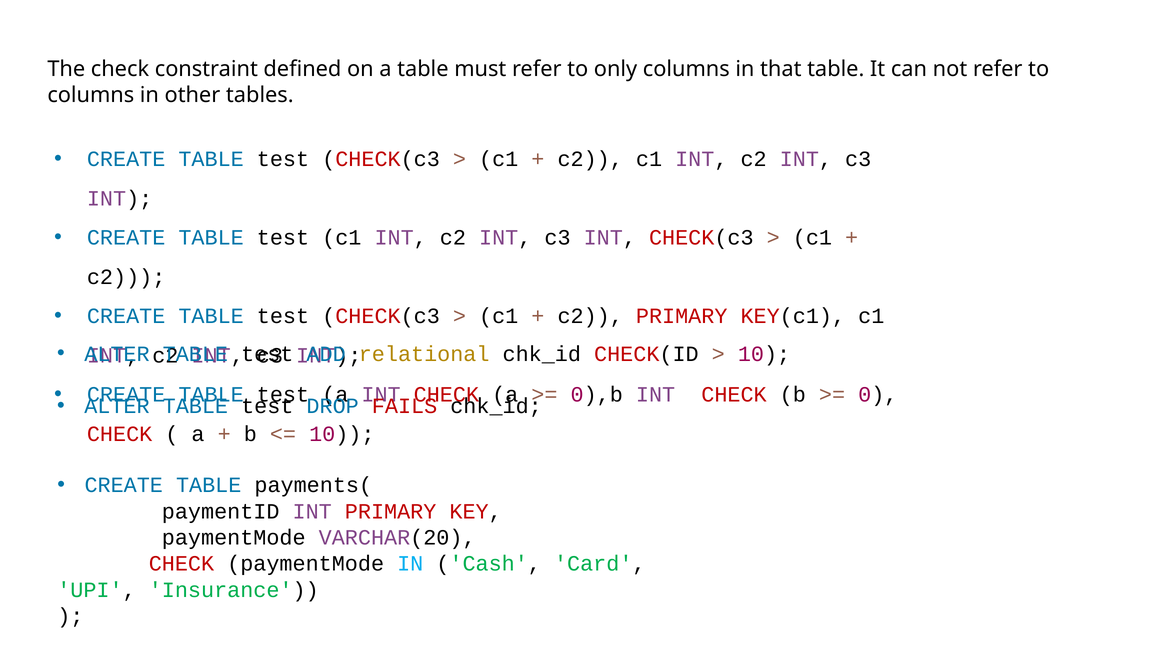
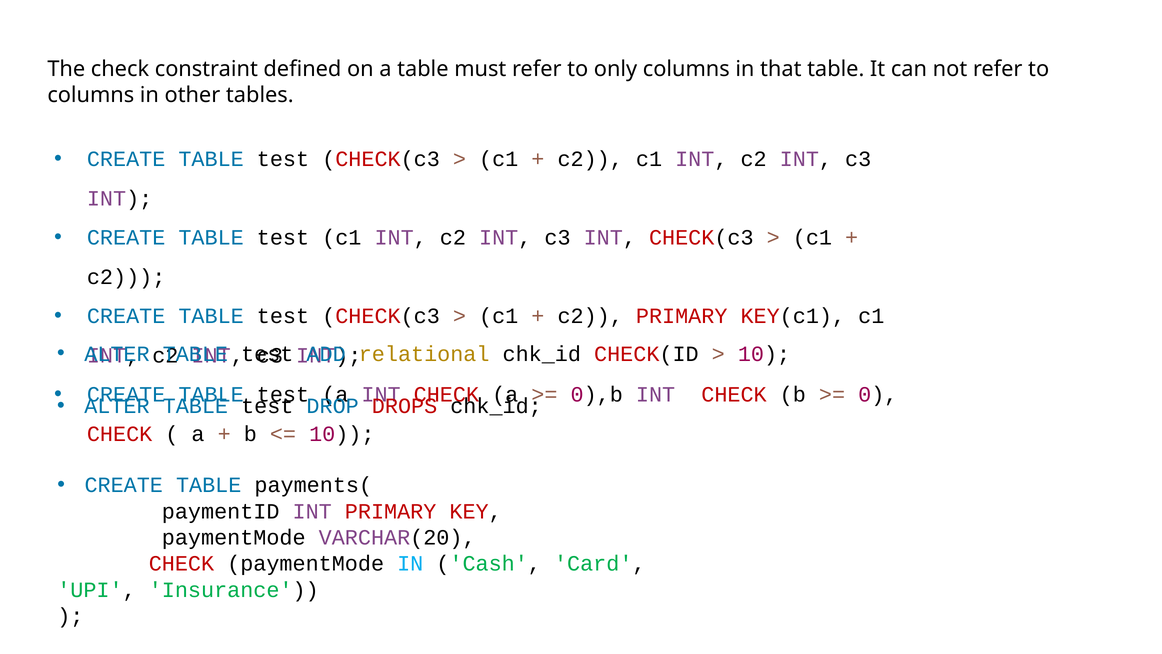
FAILS: FAILS -> DROPS (405, 406)
